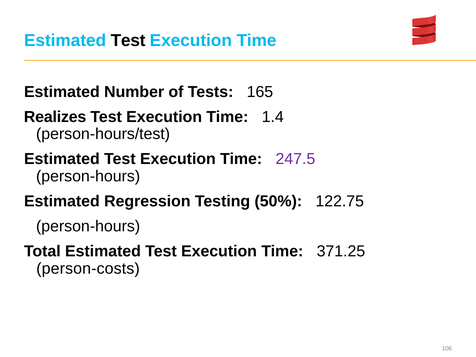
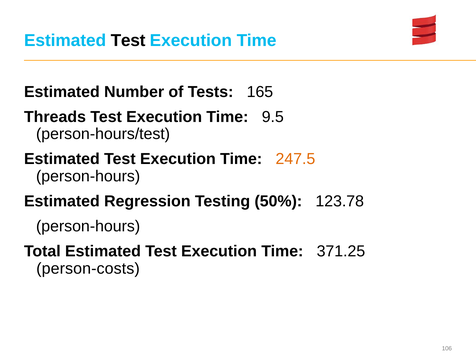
Realizes: Realizes -> Threads (55, 117)
1.4: 1.4 -> 9.5 (273, 117)
247.5 colour: purple -> orange (295, 159)
122.75: 122.75 -> 123.78 (340, 201)
